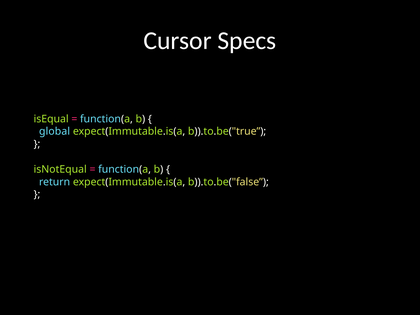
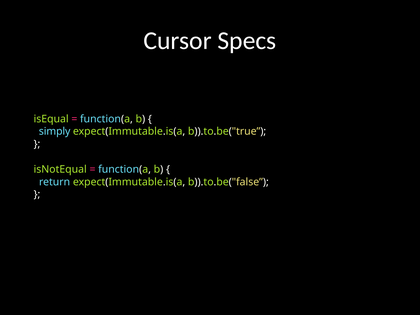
global: global -> simply (55, 131)
